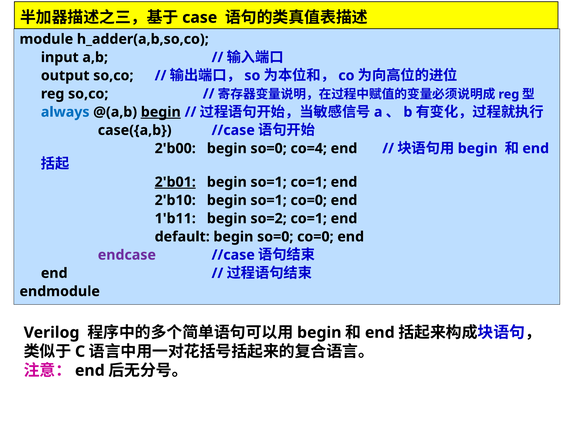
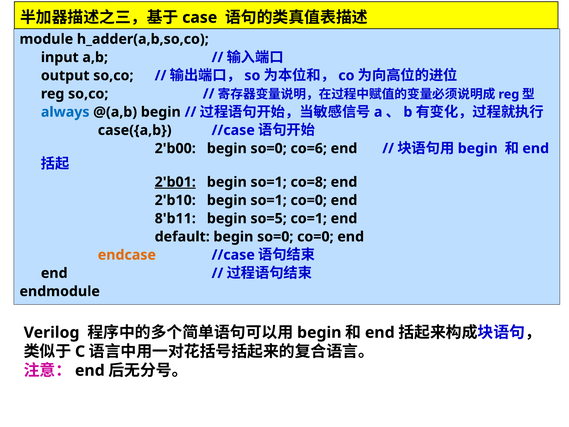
begin underline: present -> none (161, 112)
co=4: co=4 -> co=6 (309, 148)
so=1 co=1: co=1 -> co=8 (309, 182)
1'b11: 1'b11 -> 8'b11 (175, 218)
so=2: so=2 -> so=5 (269, 218)
endcase colour: purple -> orange (127, 255)
